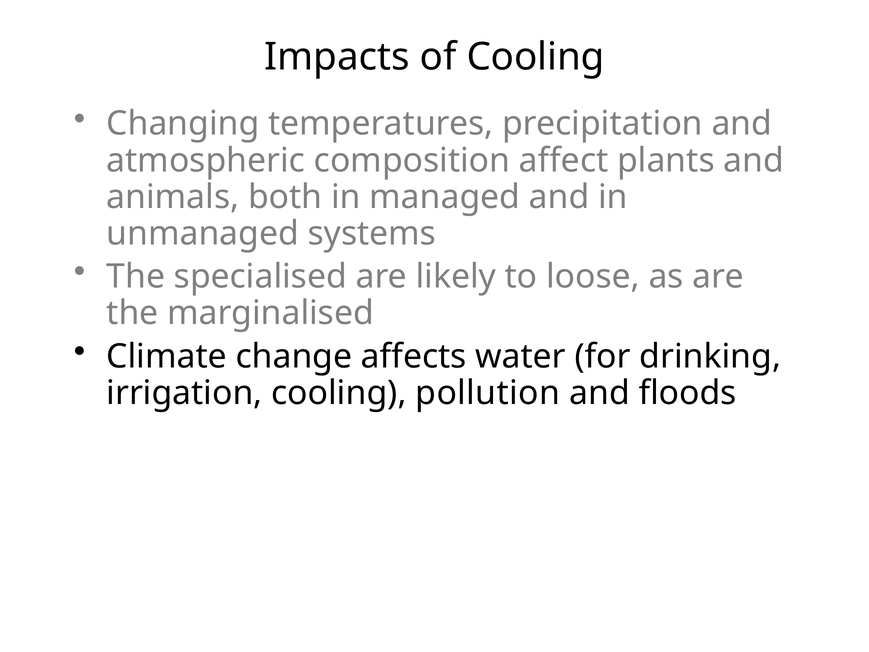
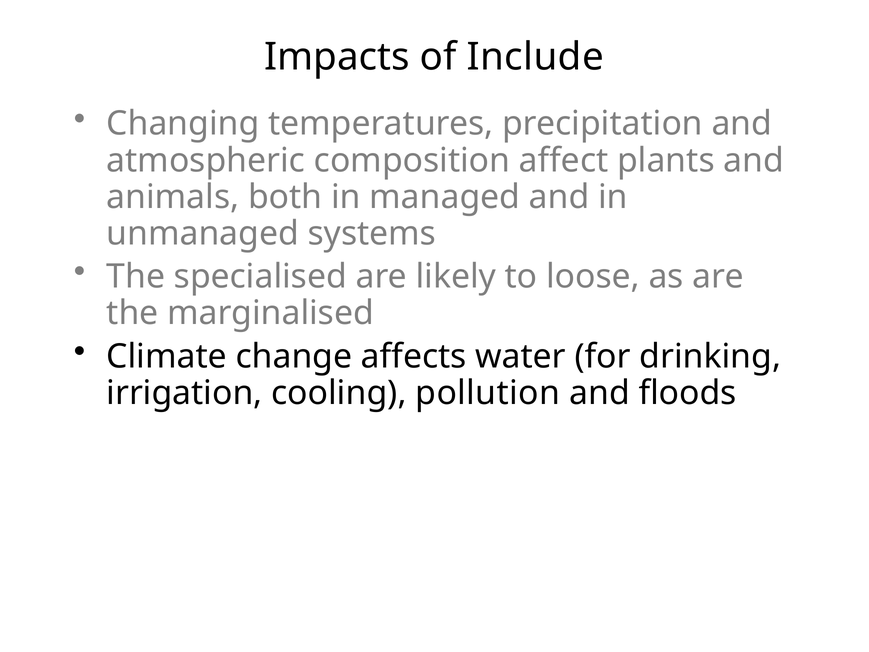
of Cooling: Cooling -> Include (535, 57)
